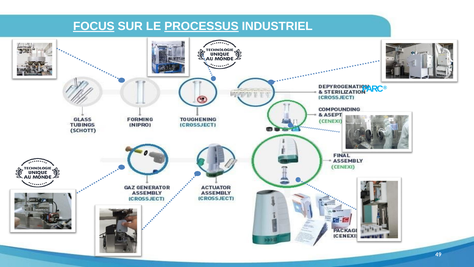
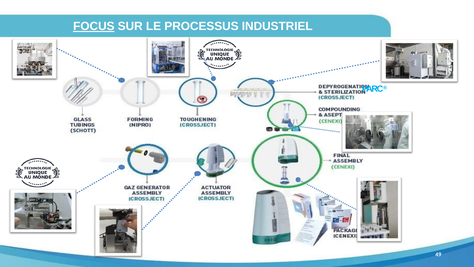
PROCESSUS underline: present -> none (201, 26)
